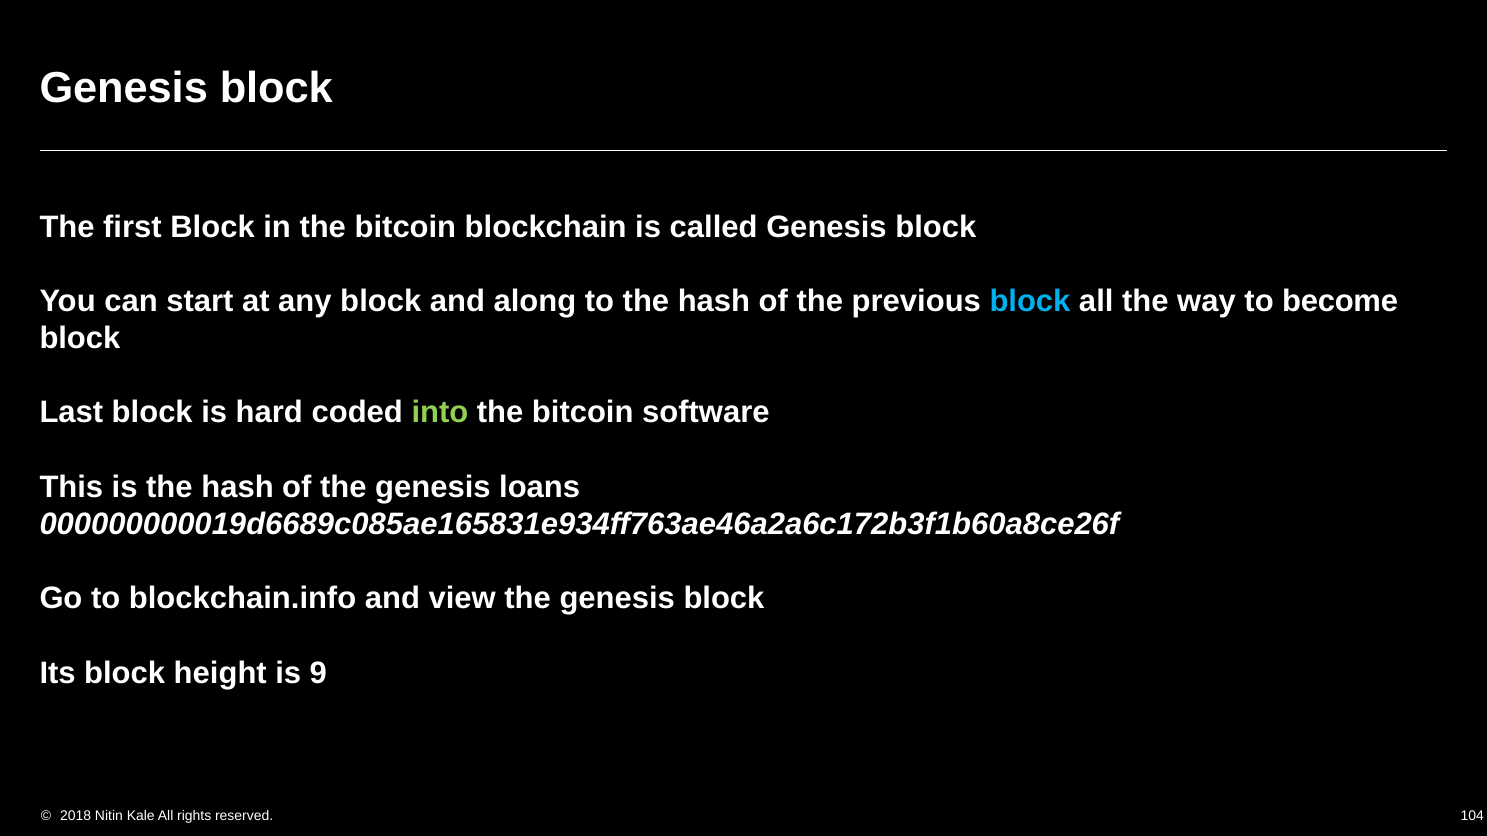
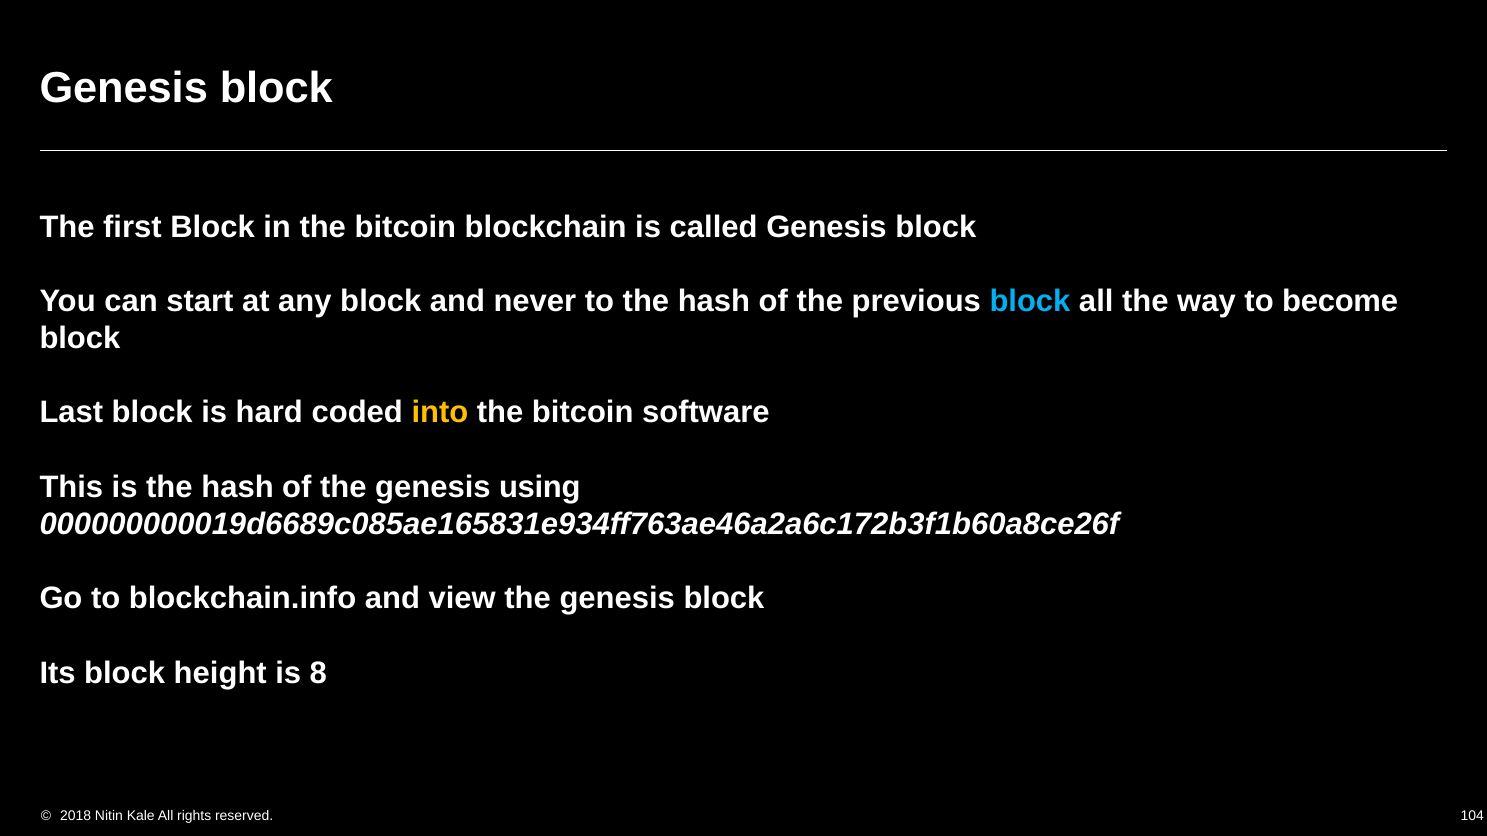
along: along -> never (535, 301)
into colour: light green -> yellow (440, 413)
loans: loans -> using (540, 487)
9: 9 -> 8 (318, 673)
